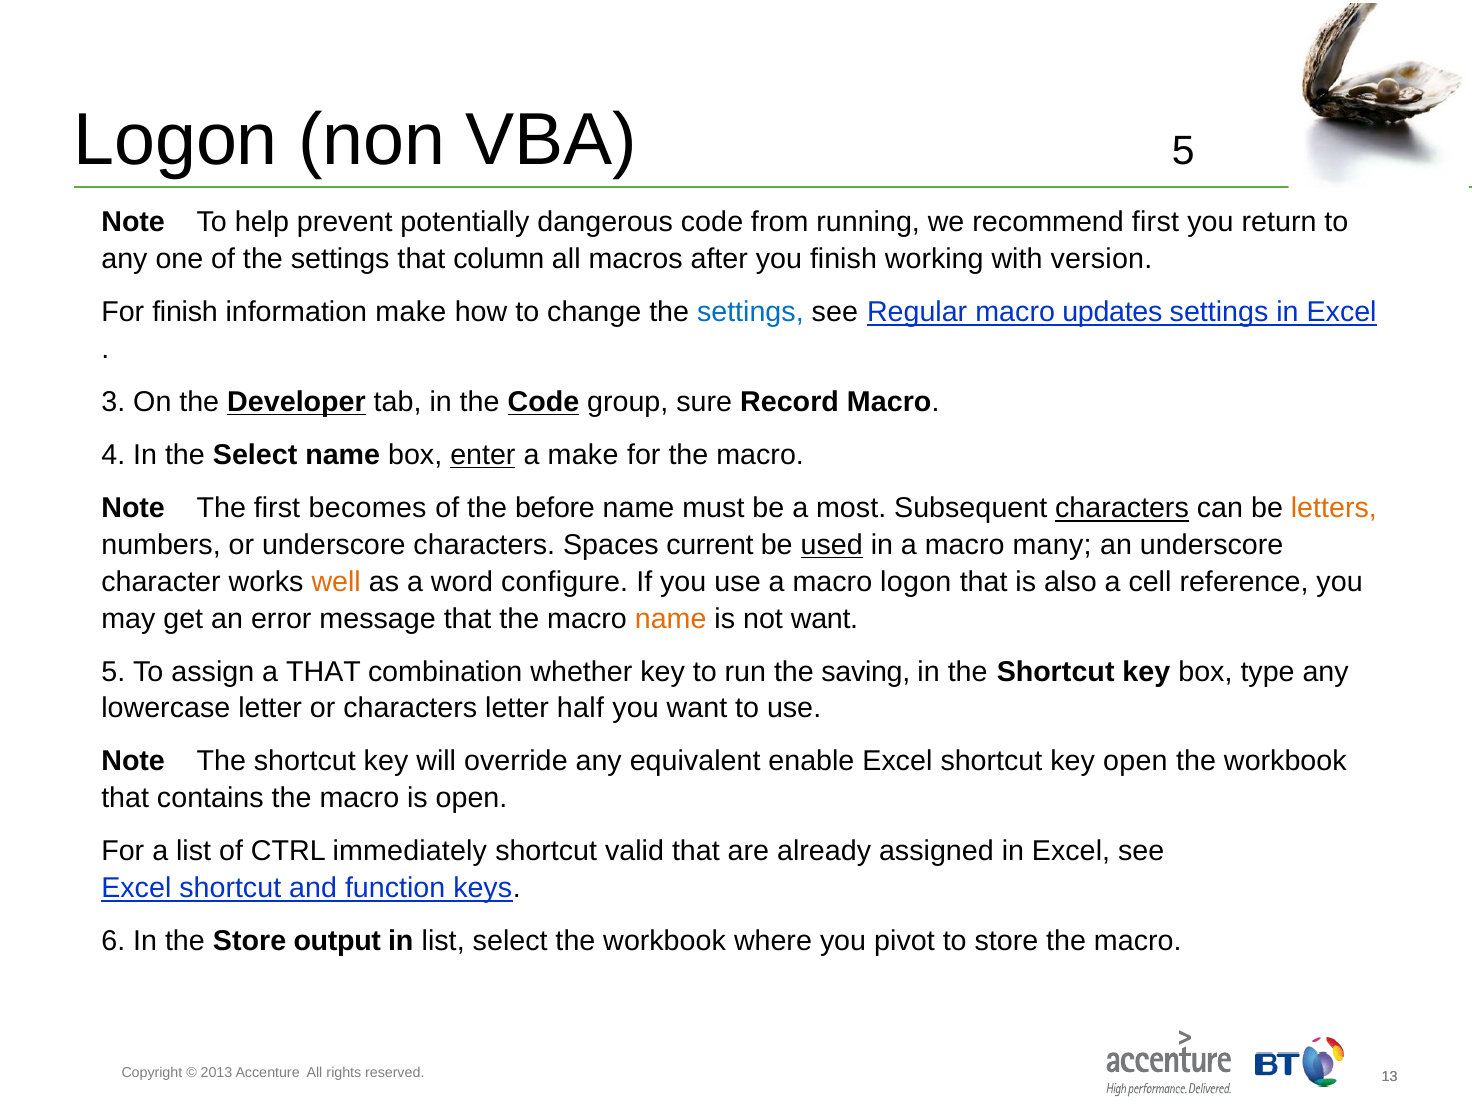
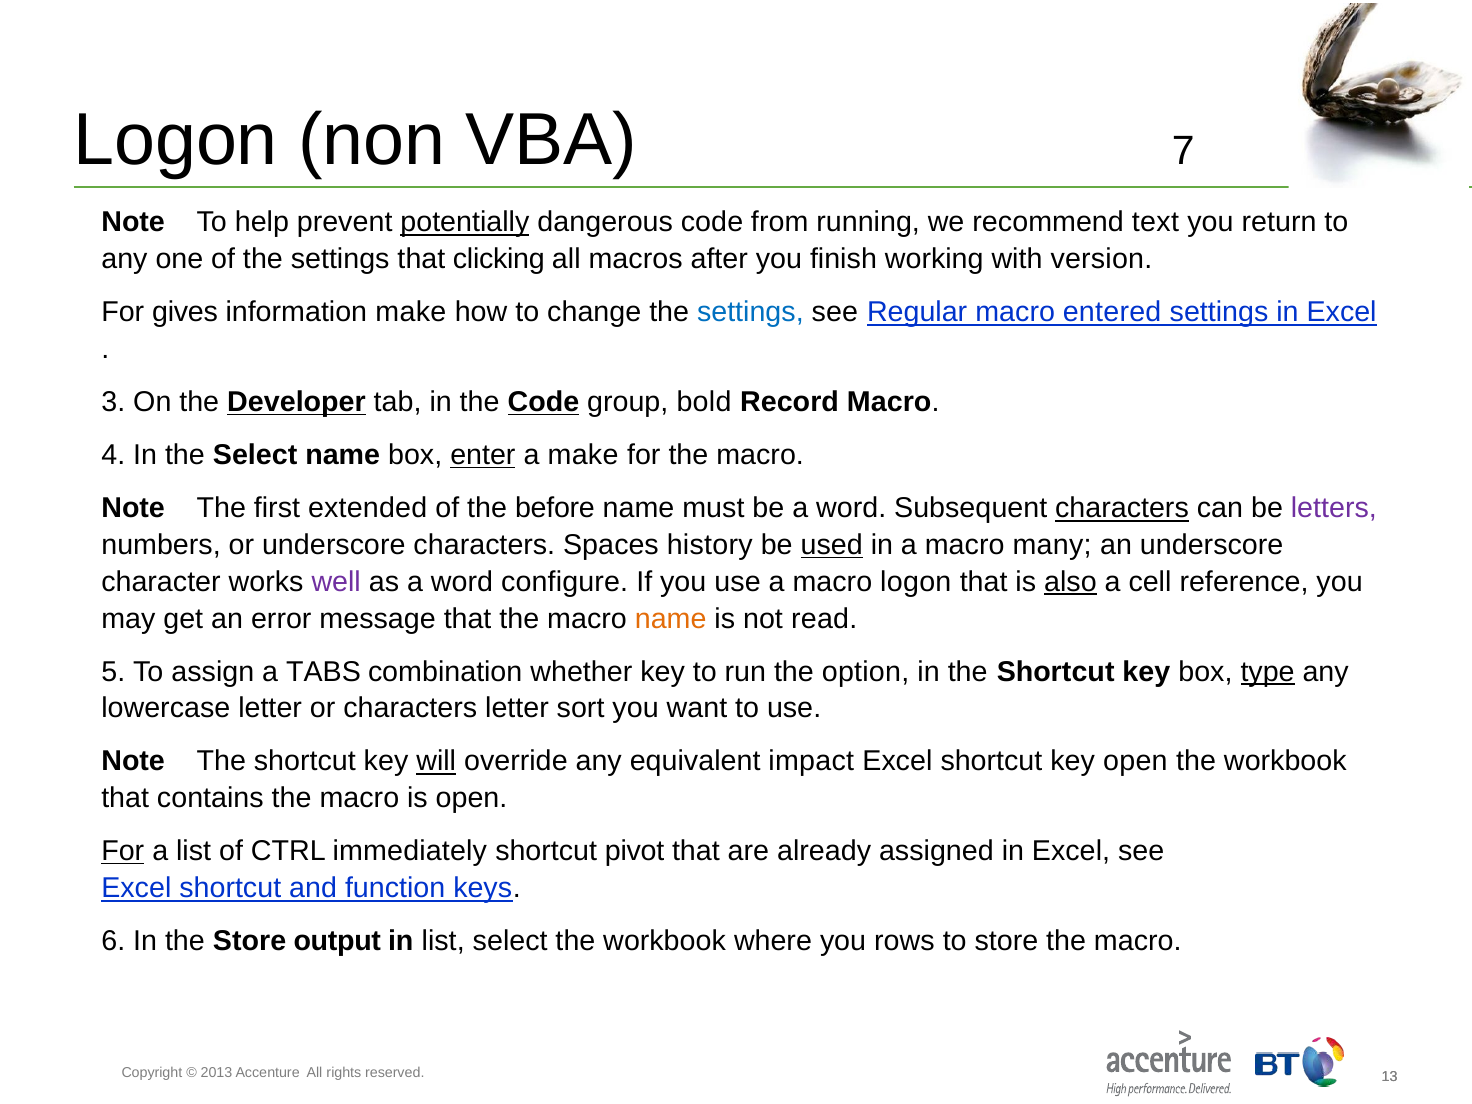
VBA 5: 5 -> 7 (1183, 151)
potentially underline: none -> present (465, 223)
recommend first: first -> text (1155, 223)
column: column -> clicking (499, 259)
For finish: finish -> gives (185, 312)
updates: updates -> entered (1112, 312)
sure: sure -> bold (704, 402)
becomes: becomes -> extended (368, 508)
be a most: most -> word (851, 508)
letters colour: orange -> purple (1334, 508)
current: current -> history (710, 545)
well colour: orange -> purple (336, 582)
also underline: none -> present (1070, 582)
not want: want -> read (824, 619)
a THAT: THAT -> TABS (323, 672)
saving: saving -> option (866, 672)
type underline: none -> present (1268, 672)
half: half -> sort (581, 708)
will underline: none -> present (436, 761)
enable: enable -> impact (811, 761)
For underline: none -> present (123, 851)
valid: valid -> pivot (635, 851)
pivot: pivot -> rows (904, 941)
